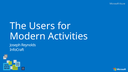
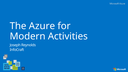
Users: Users -> Azure (42, 26)
